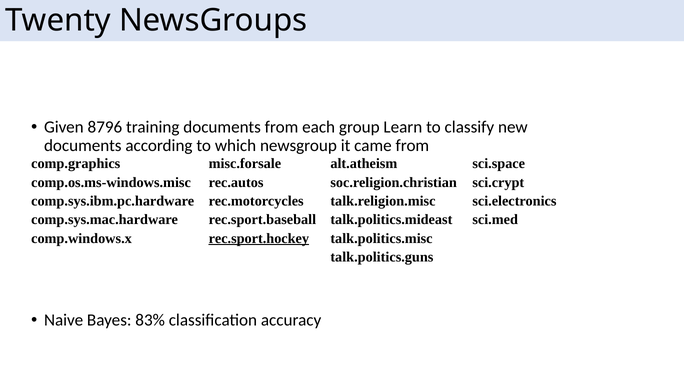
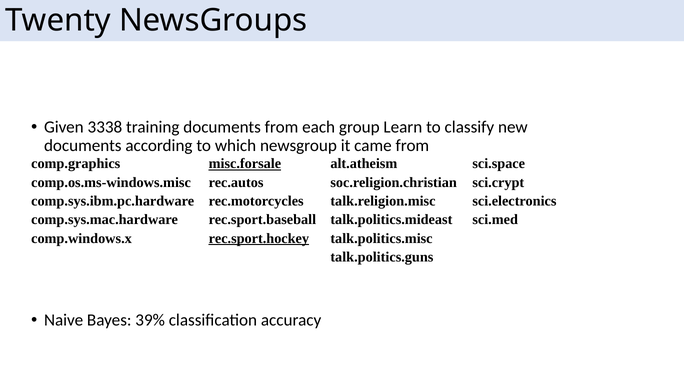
8796: 8796 -> 3338 (105, 127)
misc.forsale underline: none -> present (245, 164)
83%: 83% -> 39% (150, 320)
